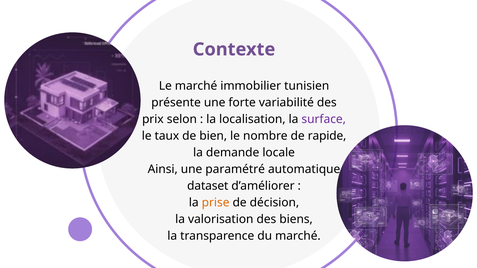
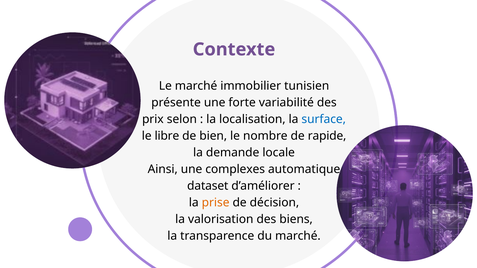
surface colour: purple -> blue (324, 119)
taux: taux -> libre (167, 136)
paramétré: paramétré -> complexes (235, 170)
